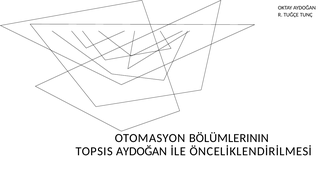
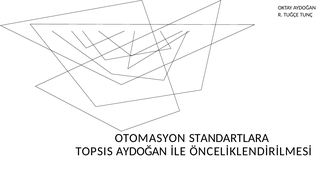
BÖLÜMLERININ: BÖLÜMLERININ -> STANDARTLARA (229, 138)
